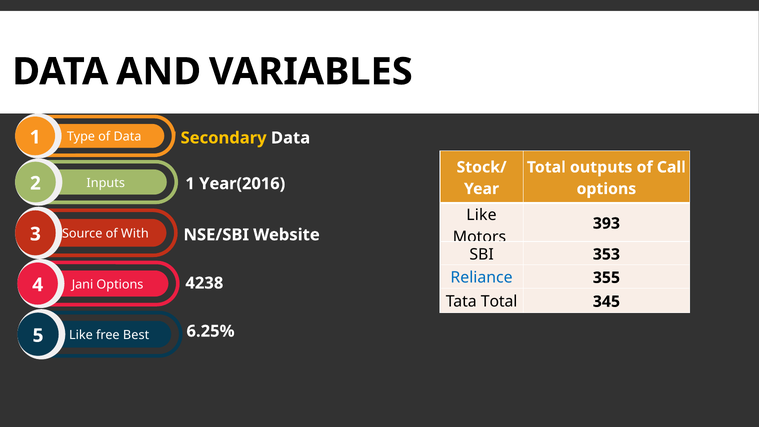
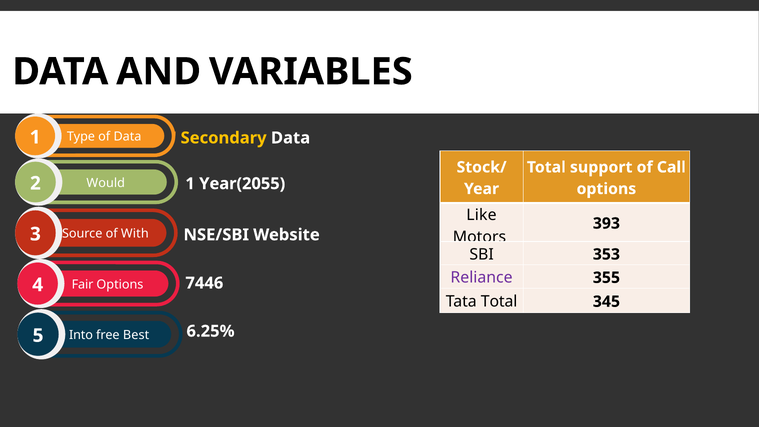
outputs: outputs -> support (601, 167)
Inputs: Inputs -> Would (106, 183)
Year(2016: Year(2016 -> Year(2055 (242, 184)
Reliance colour: blue -> purple (482, 278)
4238: 4238 -> 7446 (204, 283)
Jani: Jani -> Fair (83, 284)
Like: Like -> Into (81, 335)
